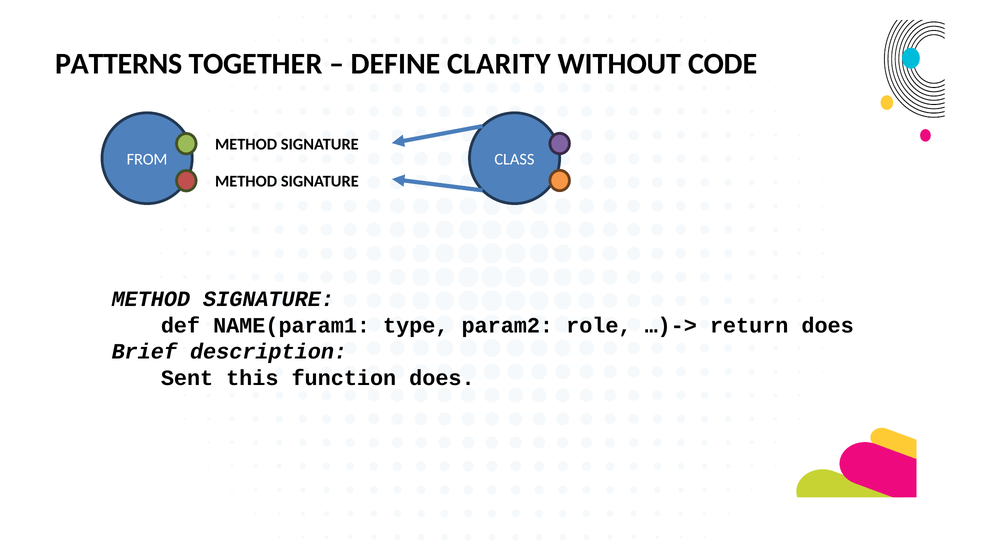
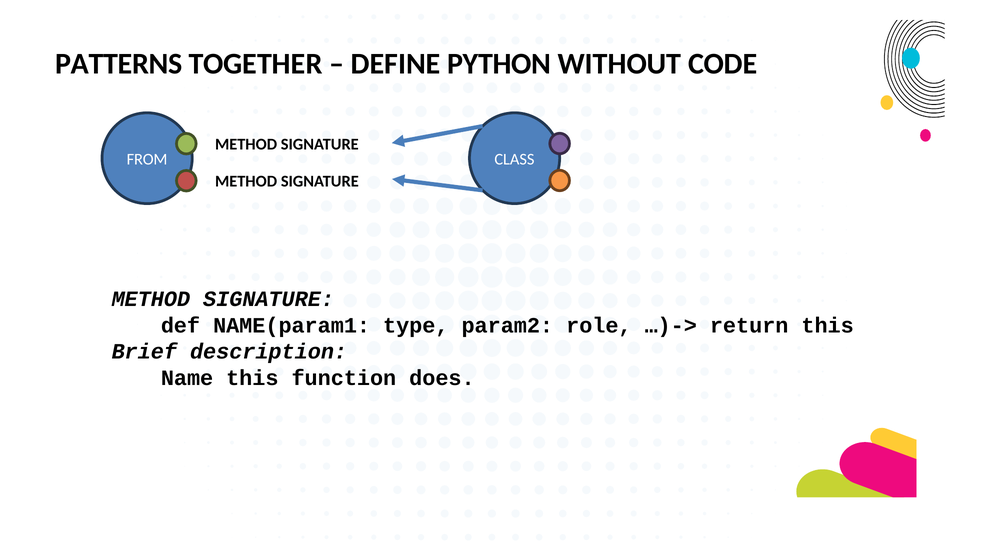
CLARITY: CLARITY -> PYTHON (499, 64)
return does: does -> this (828, 325)
Sent: Sent -> Name (187, 378)
